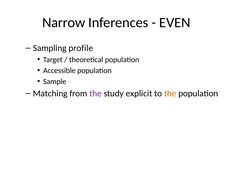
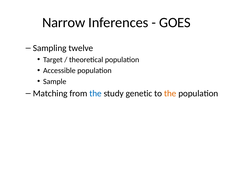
EVEN: EVEN -> GOES (175, 23)
profile: profile -> twelve (81, 48)
the colour: purple -> blue (95, 93)
explicit: explicit -> genetic (139, 93)
